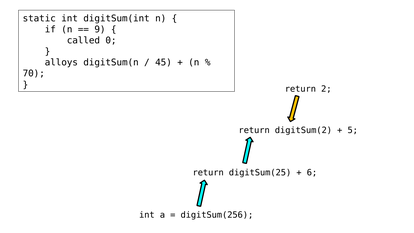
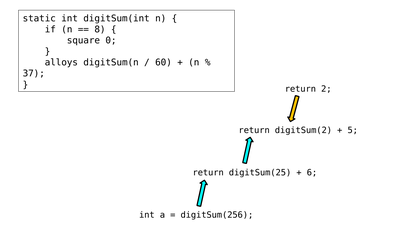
9: 9 -> 8 (100, 29)
called: called -> square (83, 40)
45: 45 -> 60 (164, 63)
70: 70 -> 37 (34, 74)
